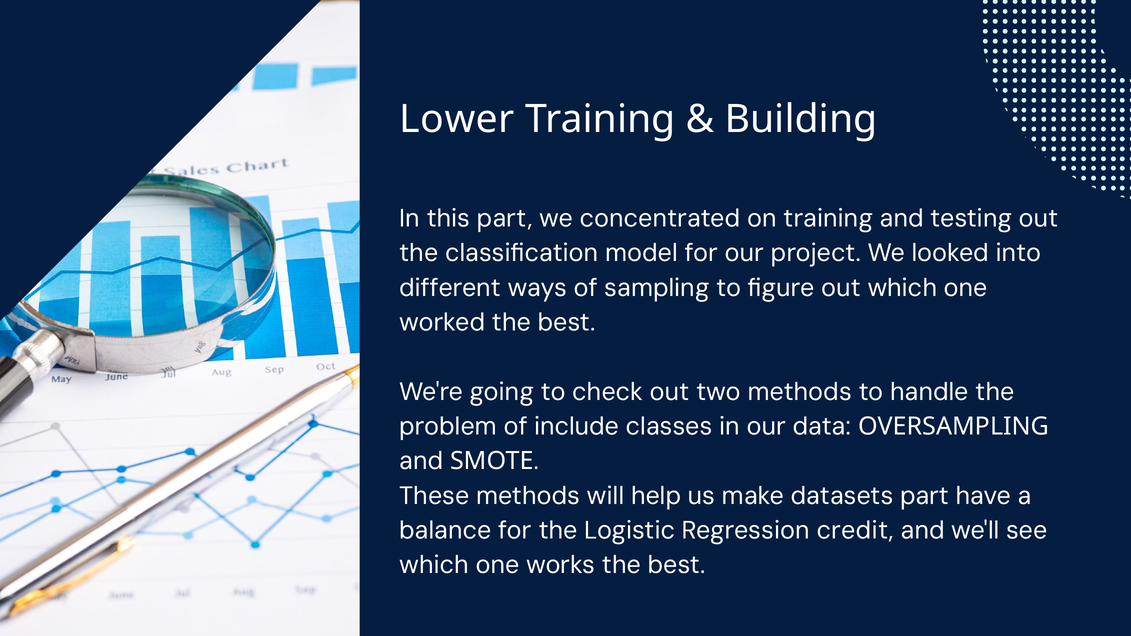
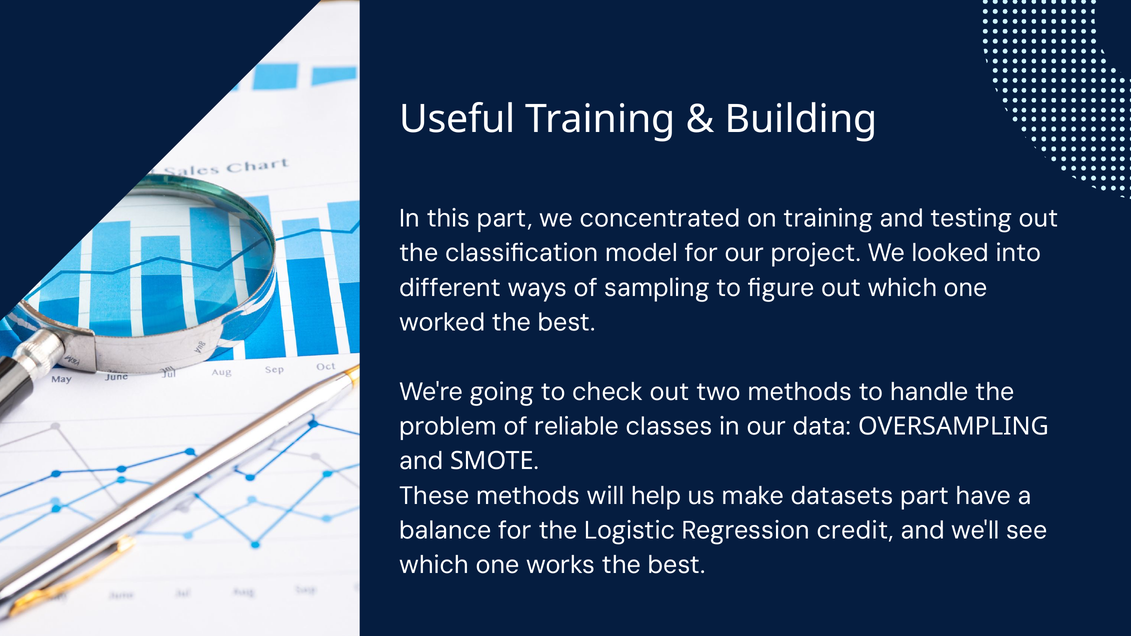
Lower: Lower -> Useful (457, 119)
include: include -> reliable (577, 427)
